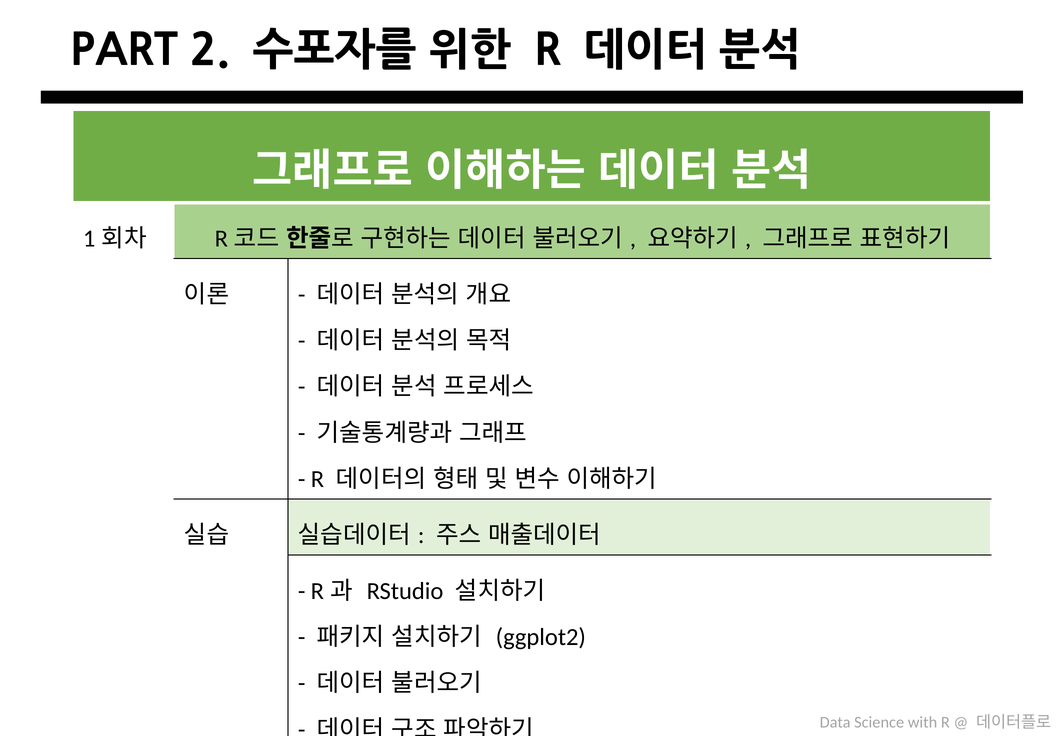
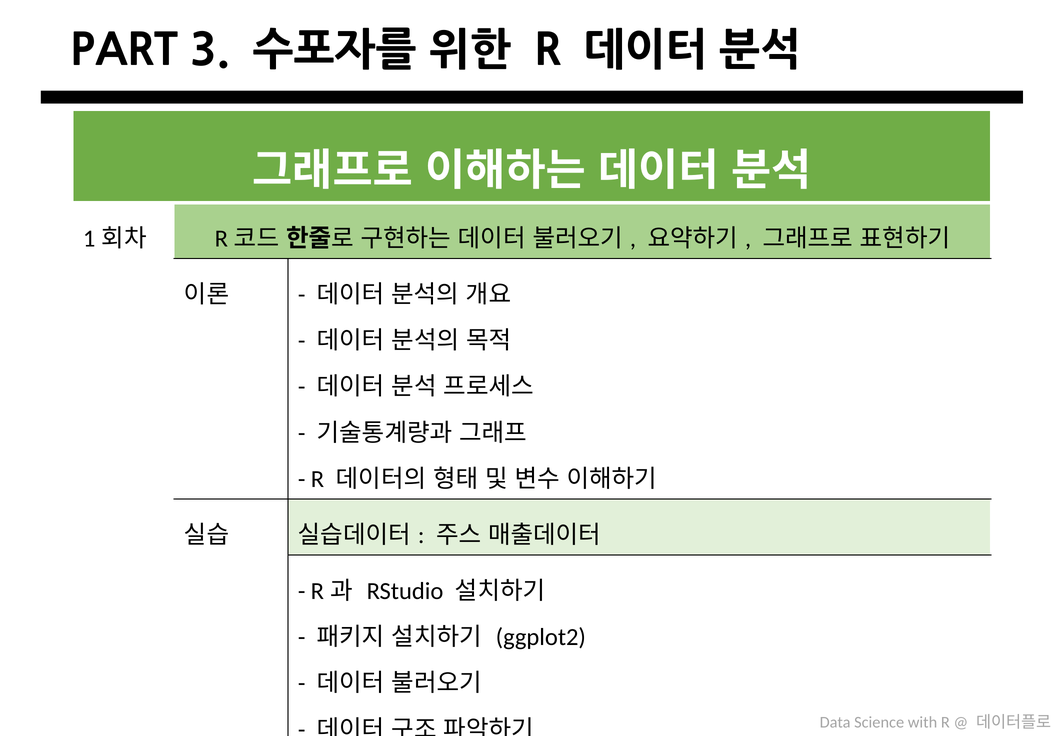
2: 2 -> 3 (210, 51)
